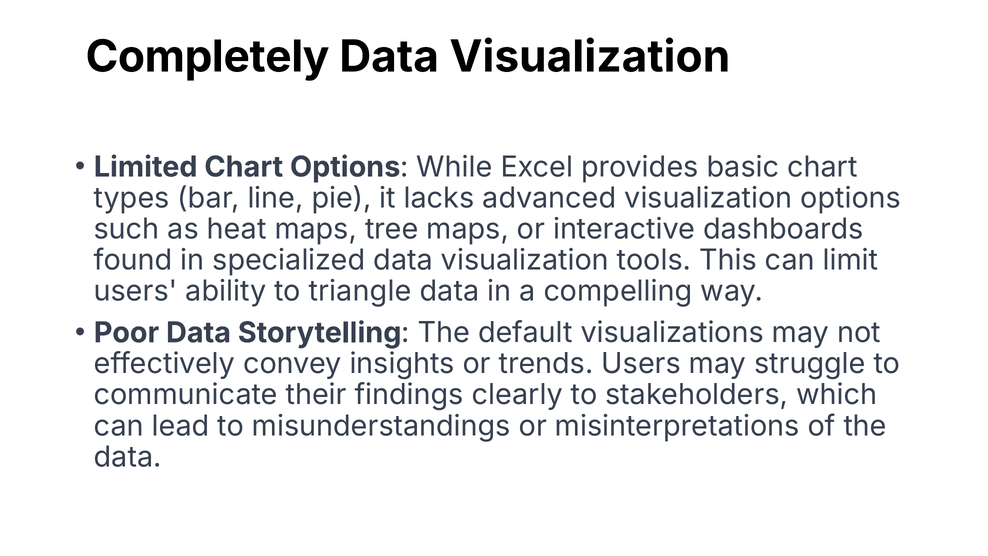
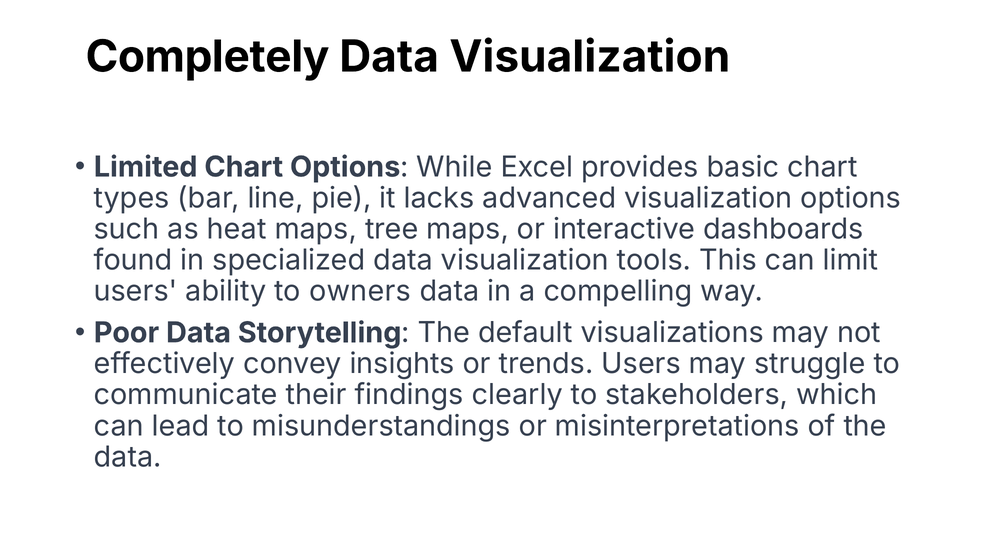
triangle: triangle -> owners (360, 291)
